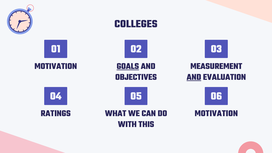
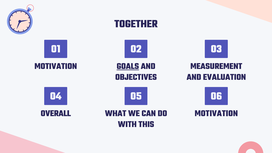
COLLEGES: COLLEGES -> TOGETHER (136, 24)
AND underline: present -> none (194, 77)
RATINGS: RATINGS -> OVERALL (56, 113)
